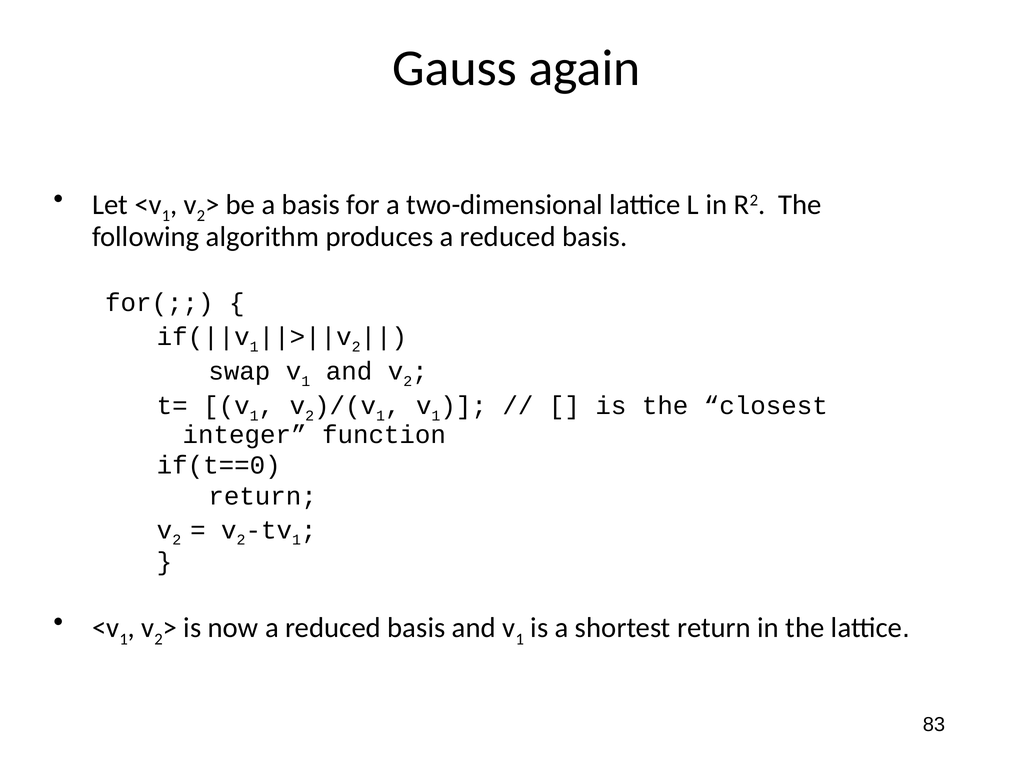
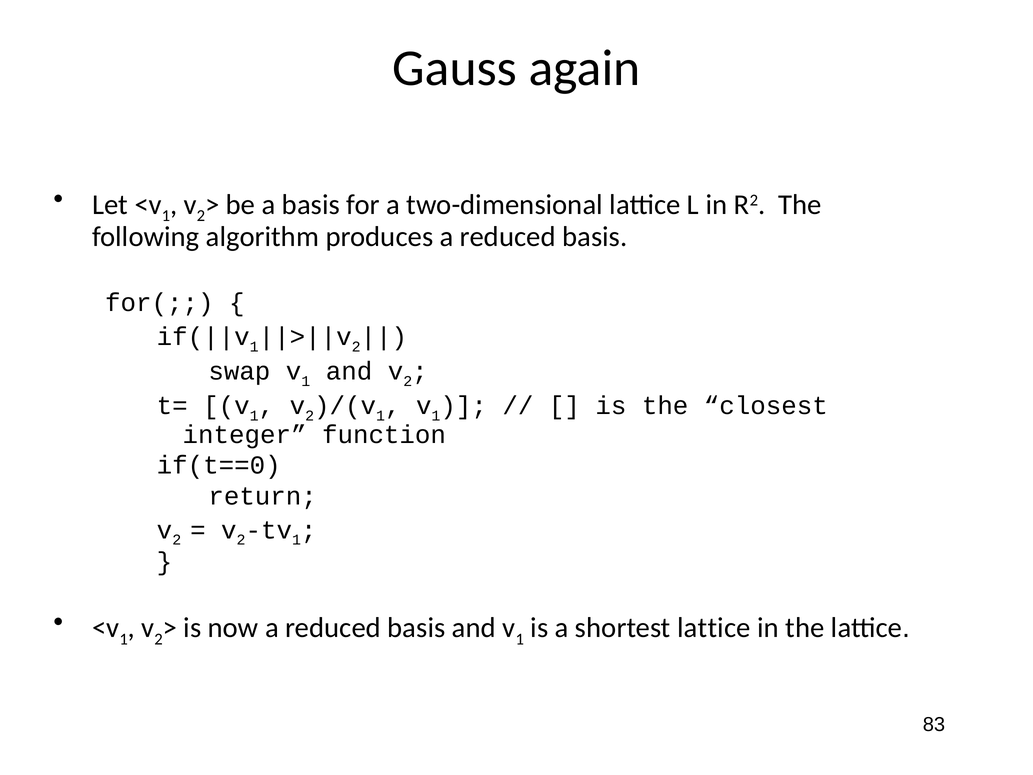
shortest return: return -> lattice (714, 628)
